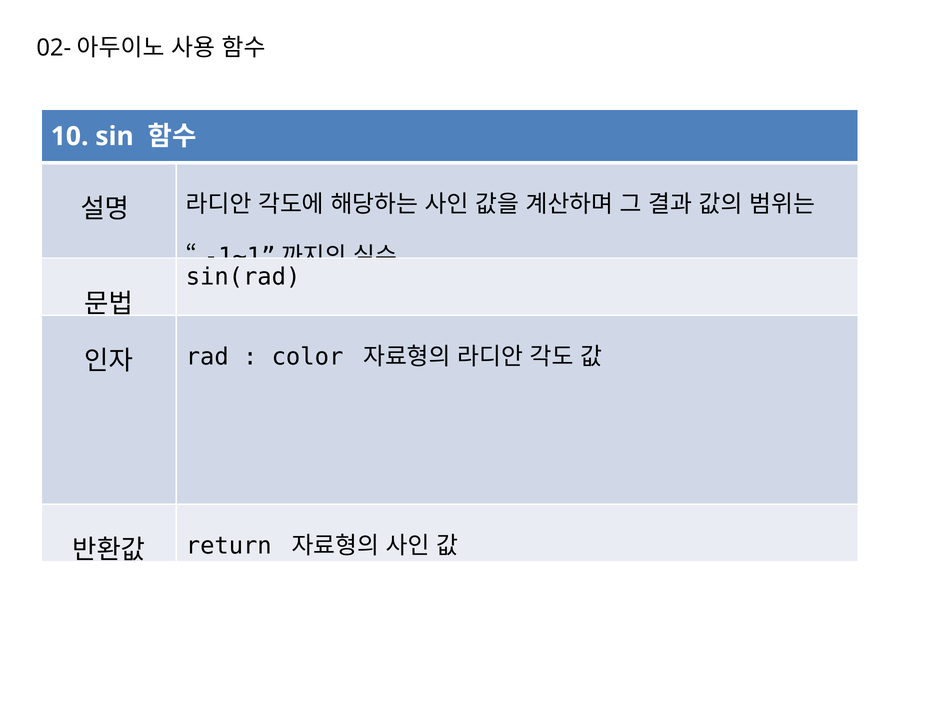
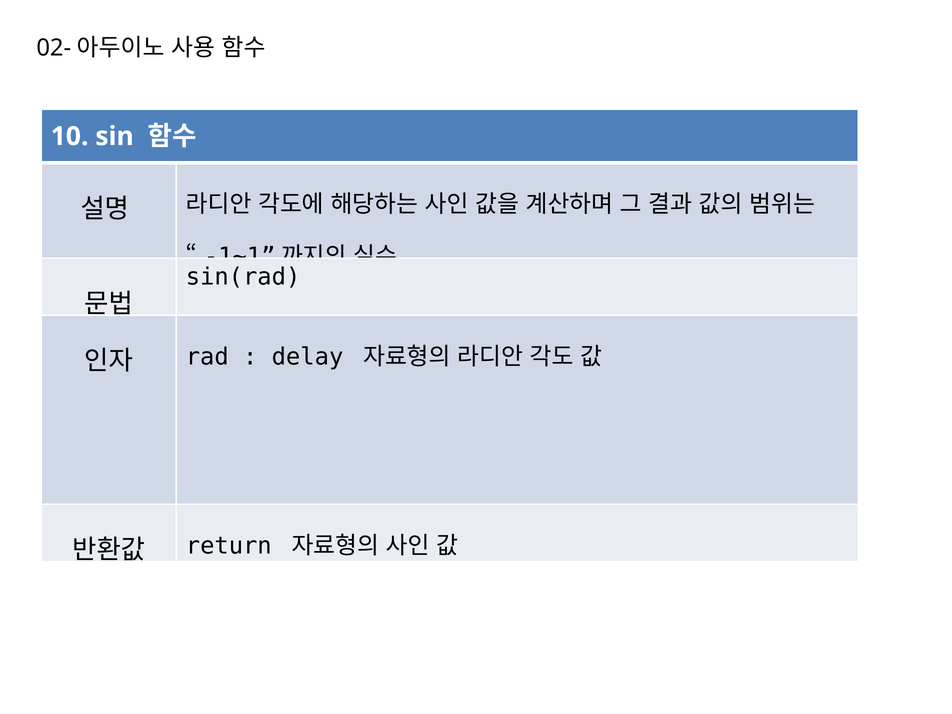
color: color -> delay (307, 357)
